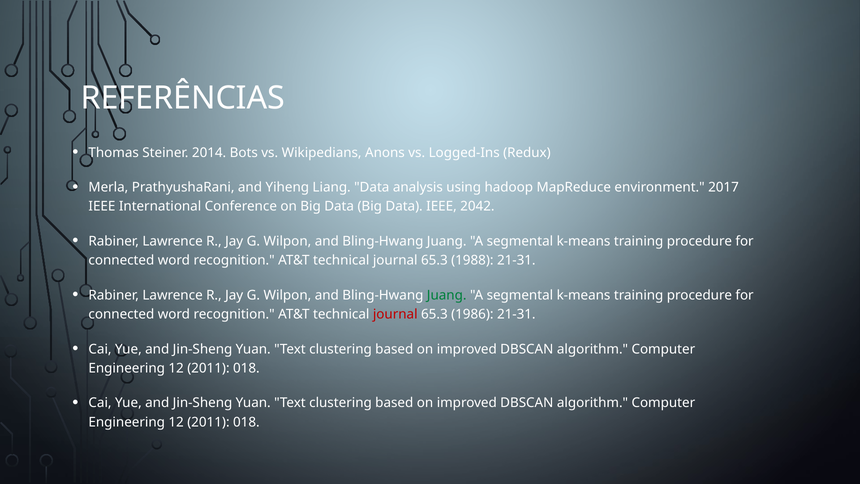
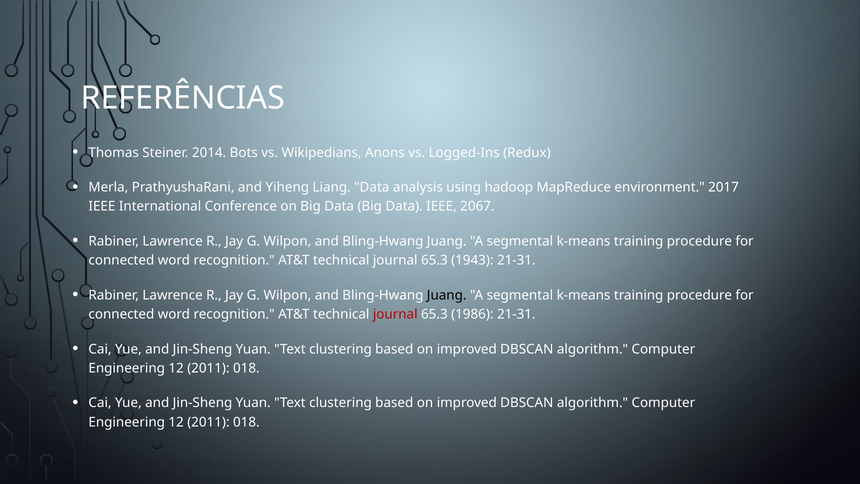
2042: 2042 -> 2067 (477, 206)
1988: 1988 -> 1943 (472, 260)
Juang colour: green -> black (447, 295)
